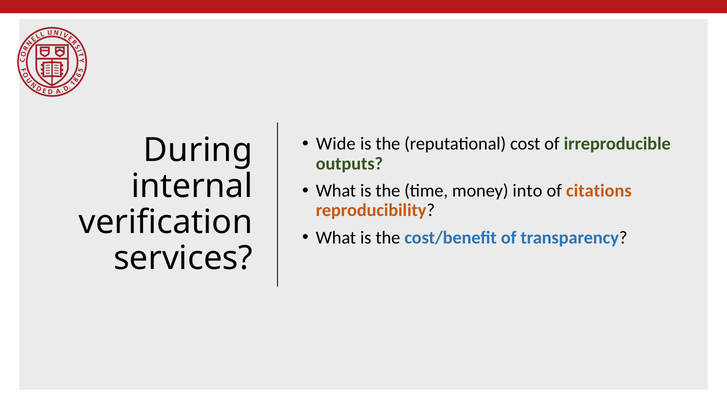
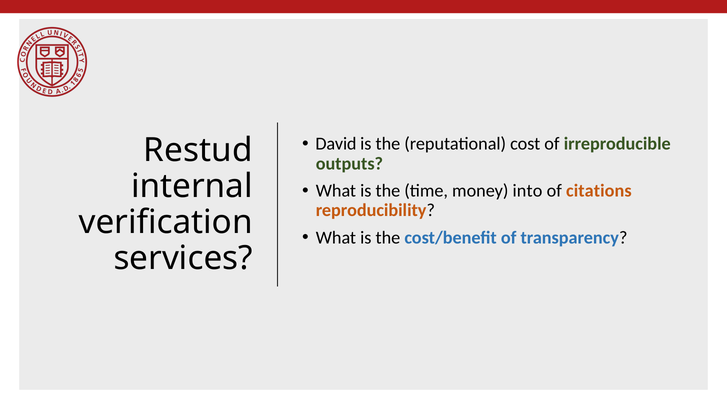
Wide: Wide -> David (336, 144)
During: During -> Restud (198, 150)
